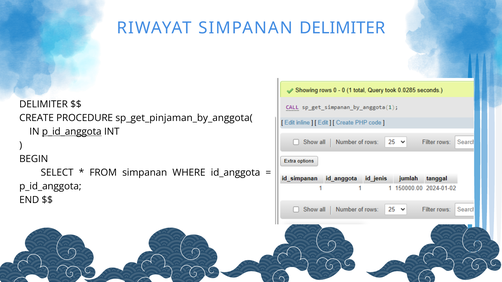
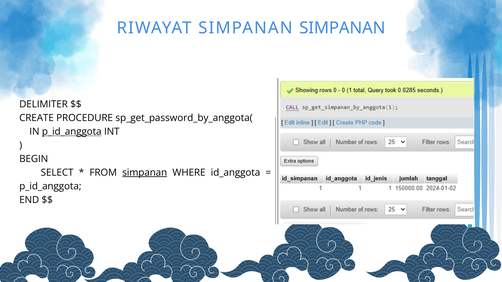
SIMPANAN DELIMITER: DELIMITER -> SIMPANAN (342, 28)
sp_get_pinjaman_by_anggota(: sp_get_pinjaman_by_anggota( -> sp_get_password_by_anggota( (184, 118)
simpanan underline: none -> present (145, 173)
